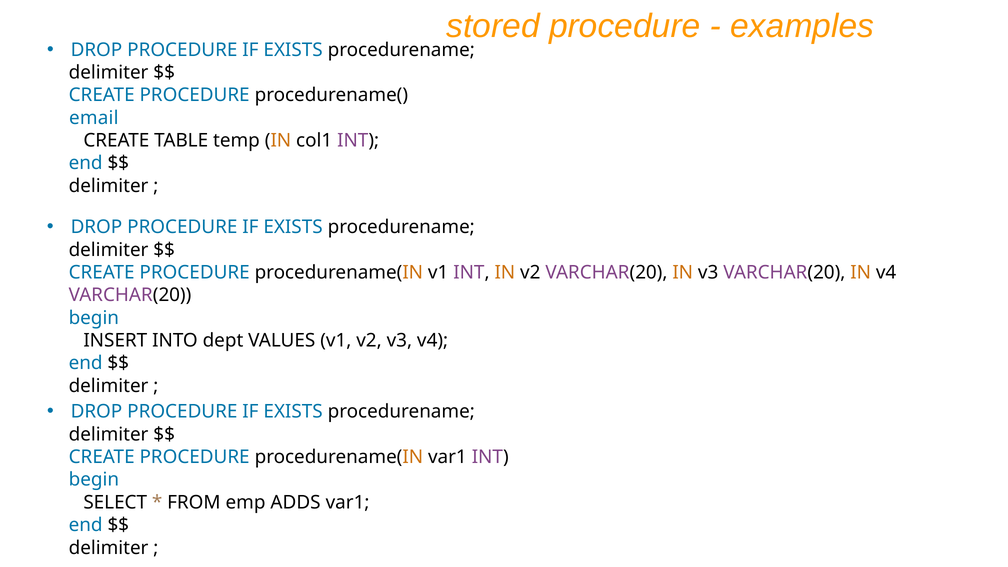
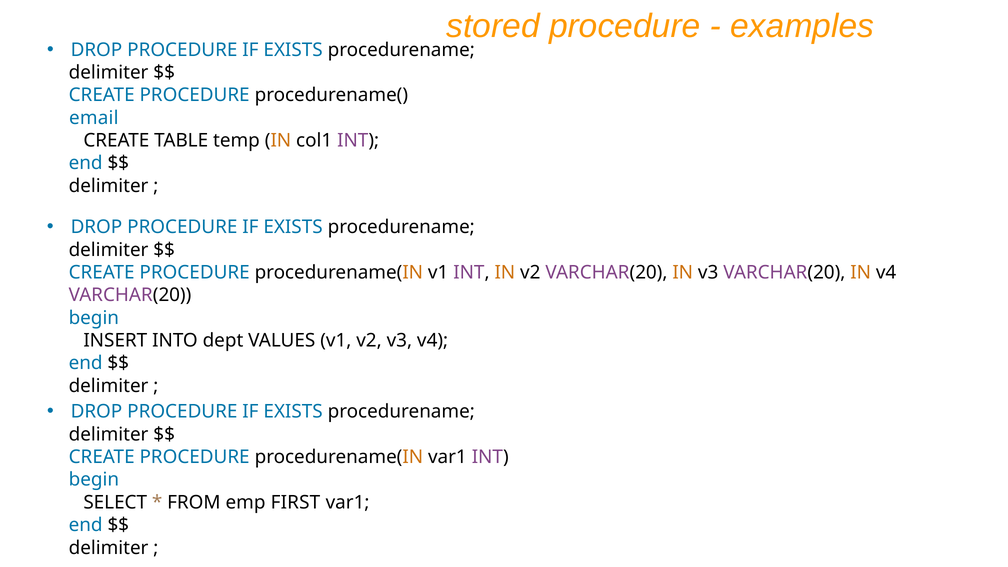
ADDS: ADDS -> FIRST (295, 502)
